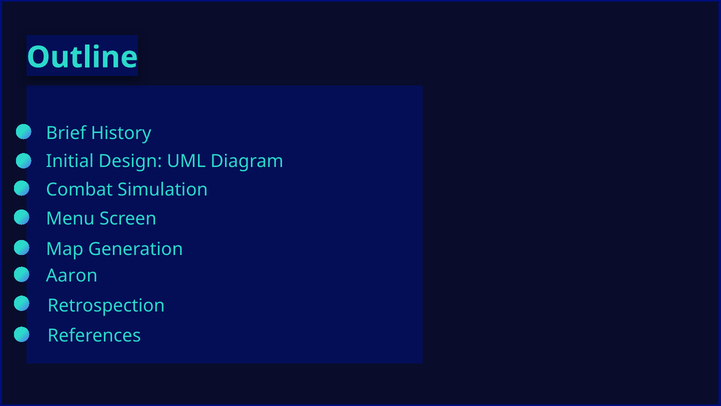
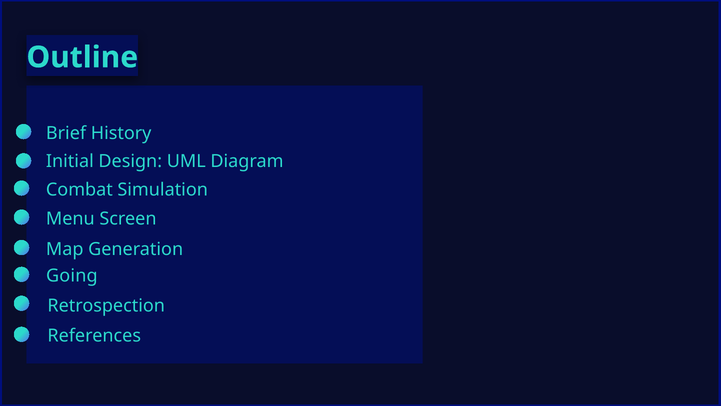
Aaron: Aaron -> Going (72, 276)
